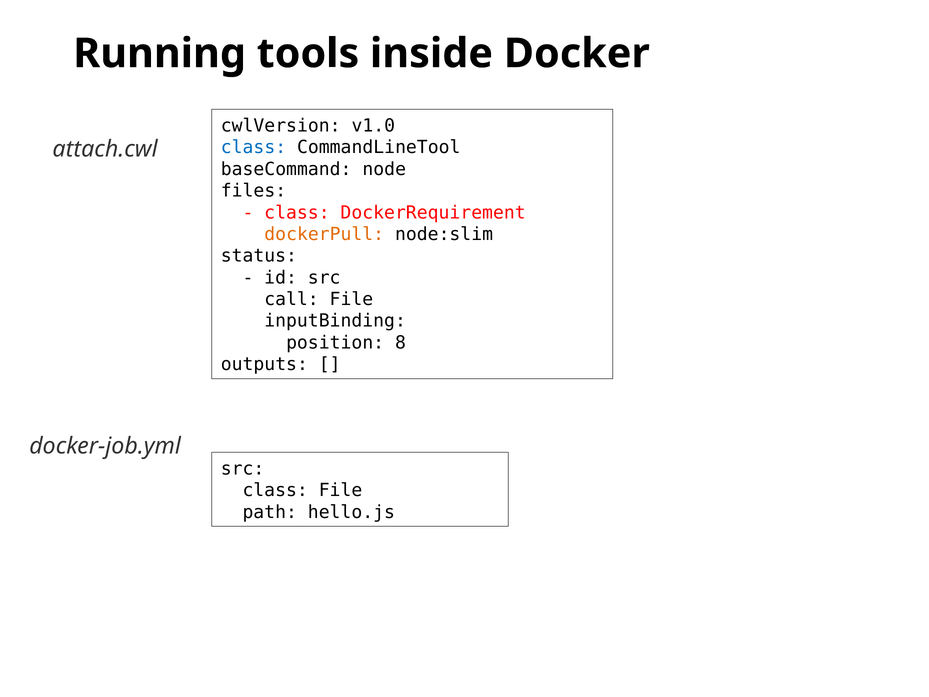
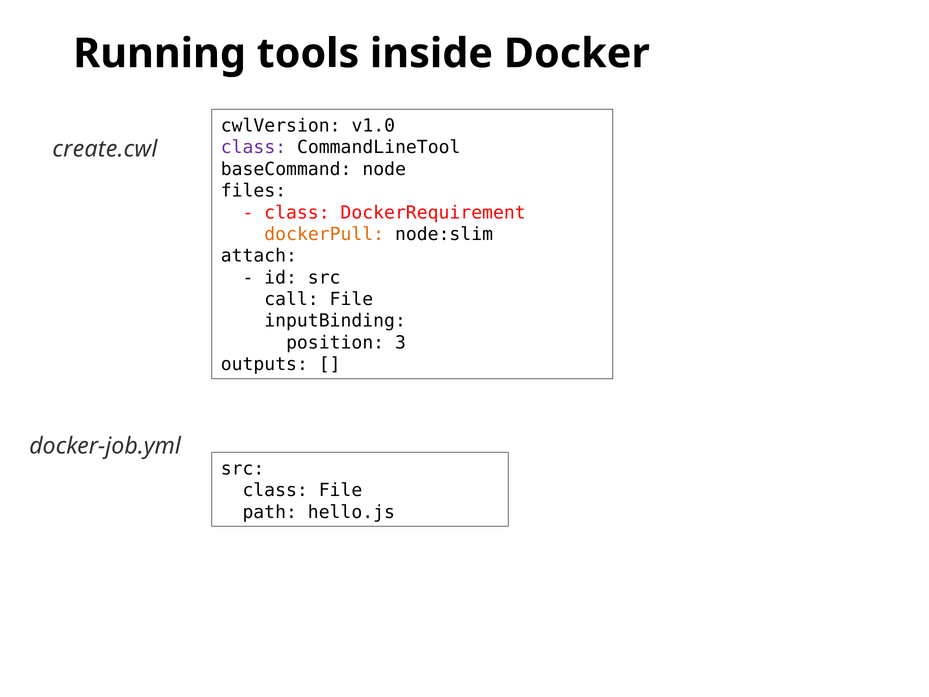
class colour: blue -> purple (253, 147)
attach.cwl: attach.cwl -> create.cwl (105, 149)
status: status -> attach (259, 256)
8: 8 -> 3 (400, 343)
